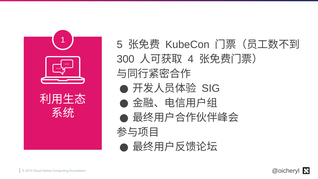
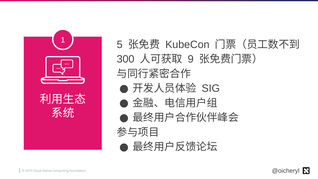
4: 4 -> 9 (191, 59)
